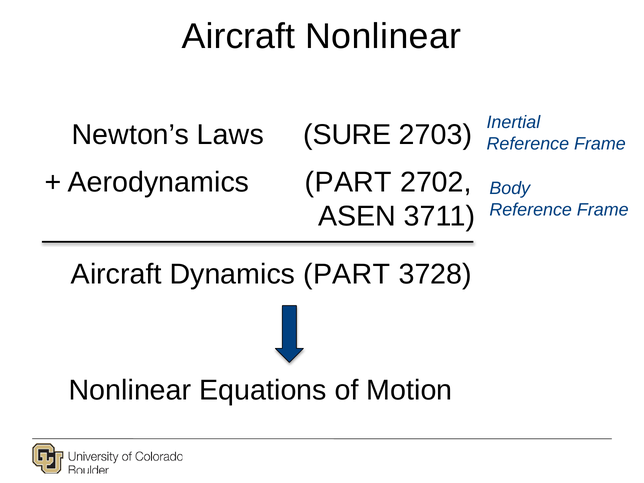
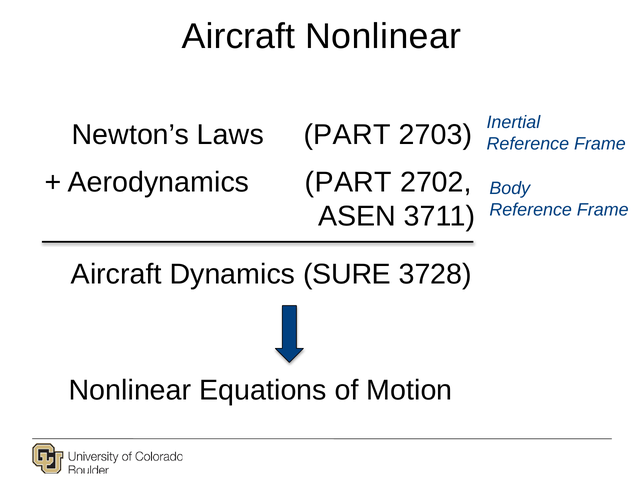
Laws SURE: SURE -> PART (347, 135)
Dynamics PART: PART -> SURE (347, 274)
